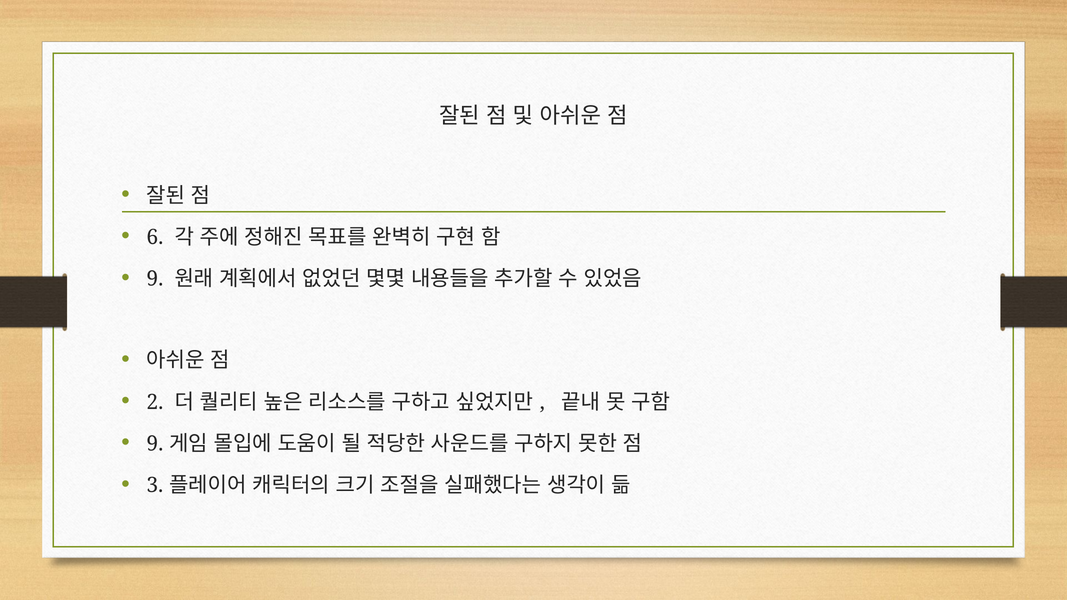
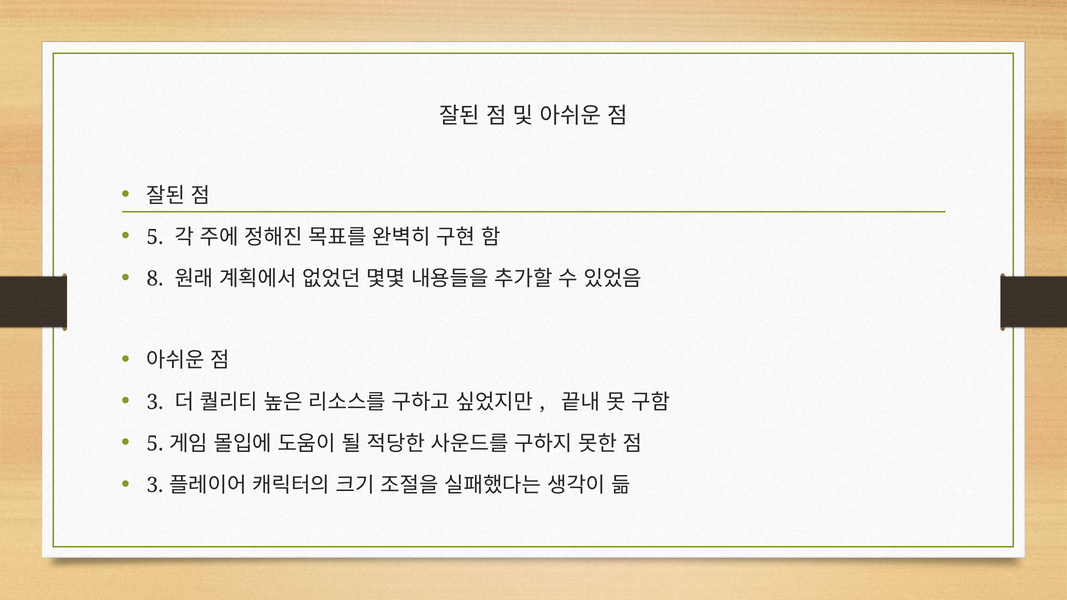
6: 6 -> 5 (155, 237)
9: 9 -> 8 (155, 279)
2: 2 -> 3 (155, 402)
9: 9 -> 5 (155, 444)
